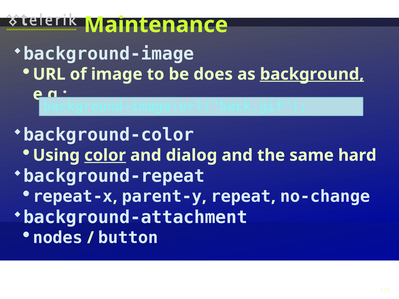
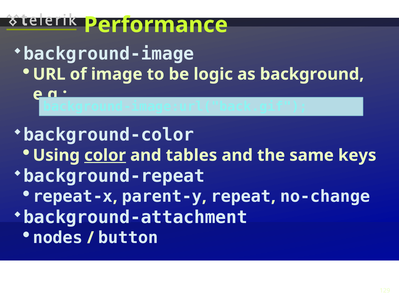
Maintenance: Maintenance -> Performance (156, 25)
does: does -> logic (213, 74)
background underline: present -> none (312, 74)
dialog: dialog -> tables (191, 155)
hard: hard -> keys (357, 155)
